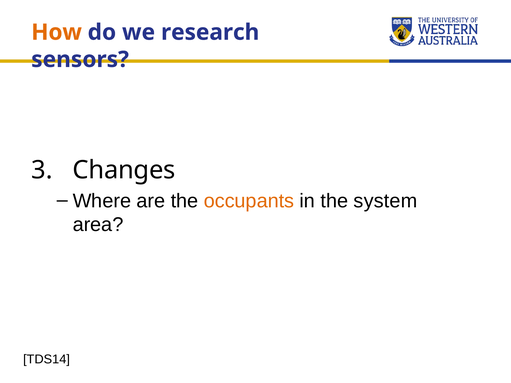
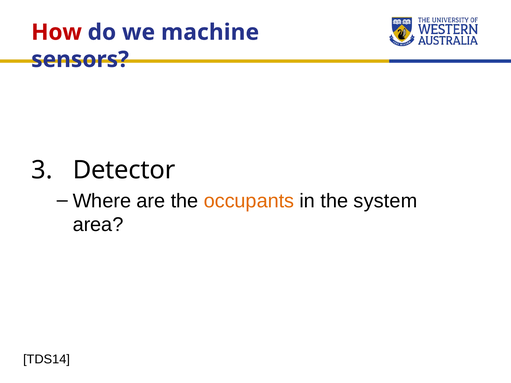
How colour: orange -> red (57, 32)
research: research -> machine (210, 32)
Changes: Changes -> Detector (124, 170)
